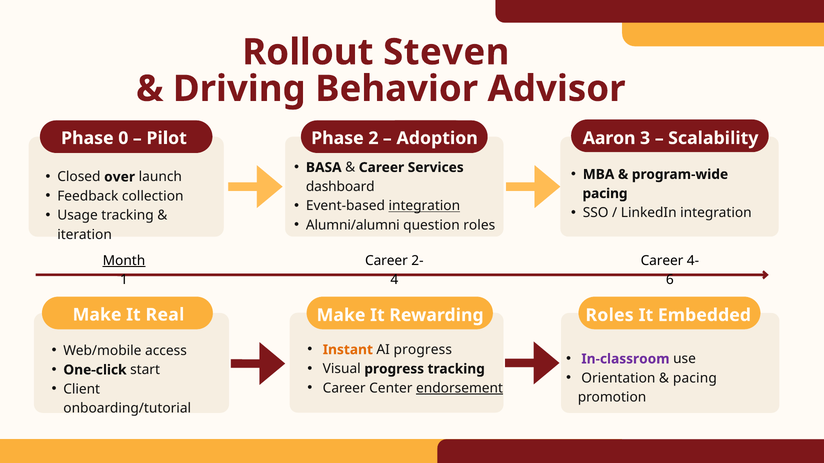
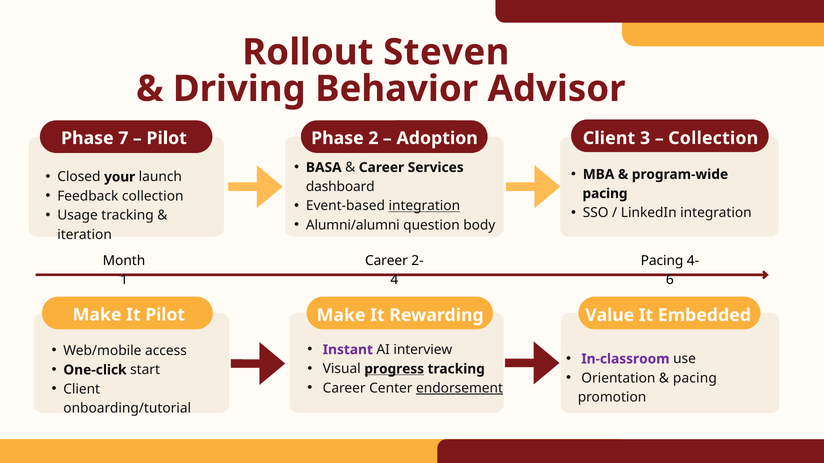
0: 0 -> 7 (123, 138)
Adoption Aaron: Aaron -> Client (609, 138)
Scalability: Scalability -> Collection (713, 138)
over: over -> your (120, 177)
question roles: roles -> body (479, 225)
Month underline: present -> none (124, 261)
Career: Career -> Pacing (662, 261)
It Real: Real -> Pilot (165, 315)
Rewarding Roles: Roles -> Value (610, 316)
Instant colour: orange -> purple (348, 350)
AI progress: progress -> interview (423, 350)
progress underline: none -> present (394, 369)
